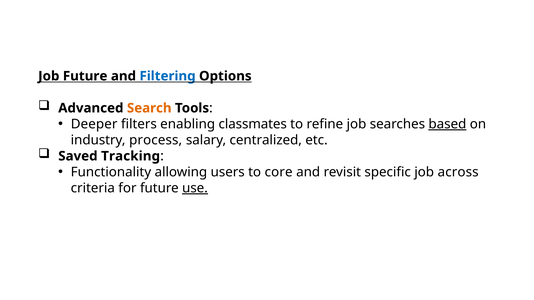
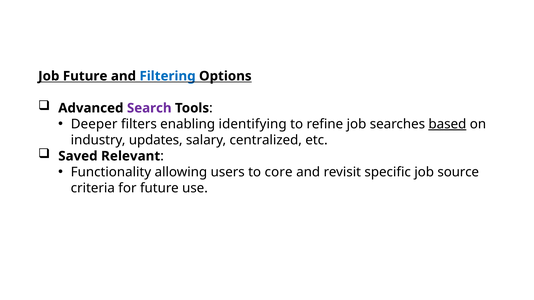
Search colour: orange -> purple (149, 108)
classmates: classmates -> identifying (253, 124)
process: process -> updates (156, 140)
Tracking: Tracking -> Relevant (131, 156)
across: across -> source (458, 172)
use underline: present -> none (195, 188)
